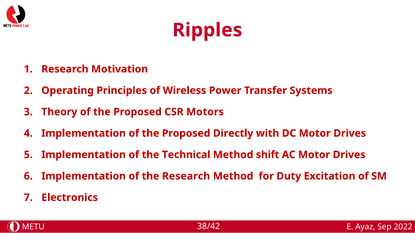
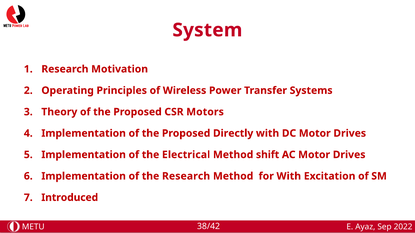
Ripples: Ripples -> System (207, 30)
Technical: Technical -> Electrical (186, 155)
for Duty: Duty -> With (289, 176)
Electronics: Electronics -> Introduced (70, 198)
